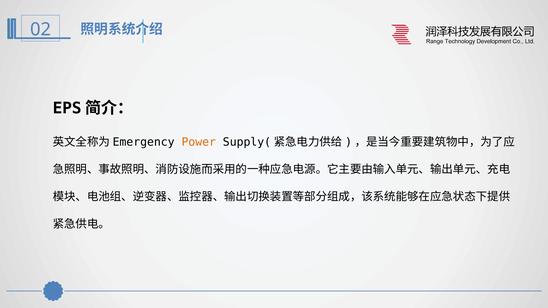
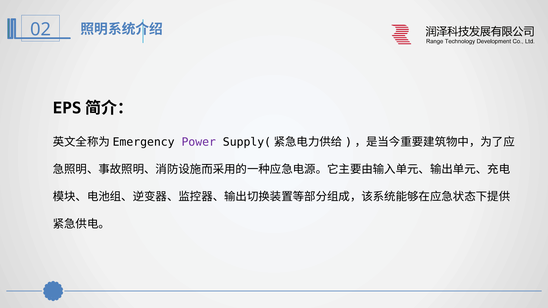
Power colour: orange -> purple (199, 142)
